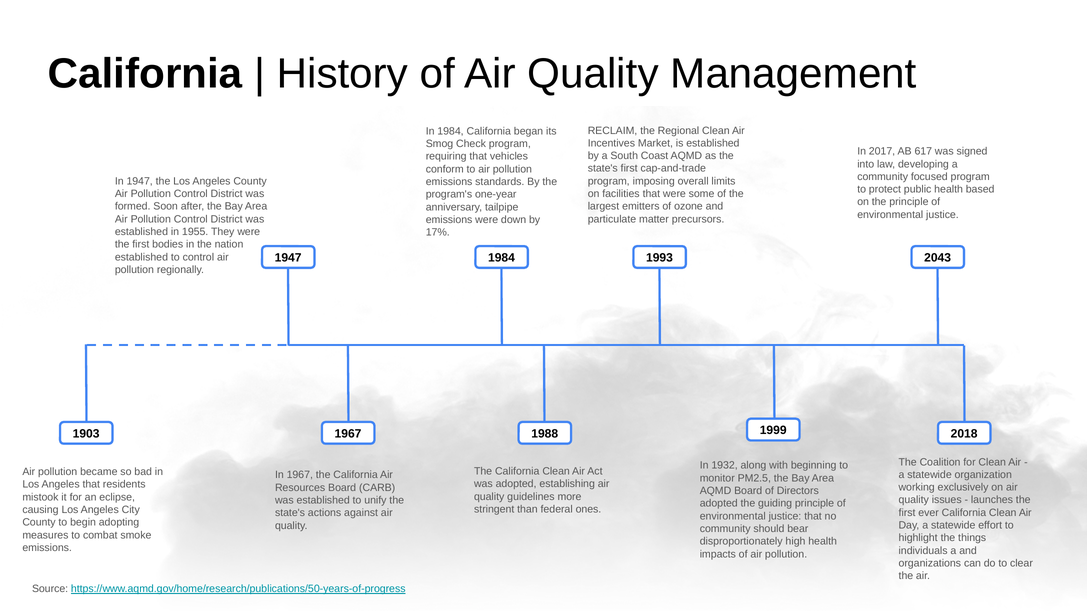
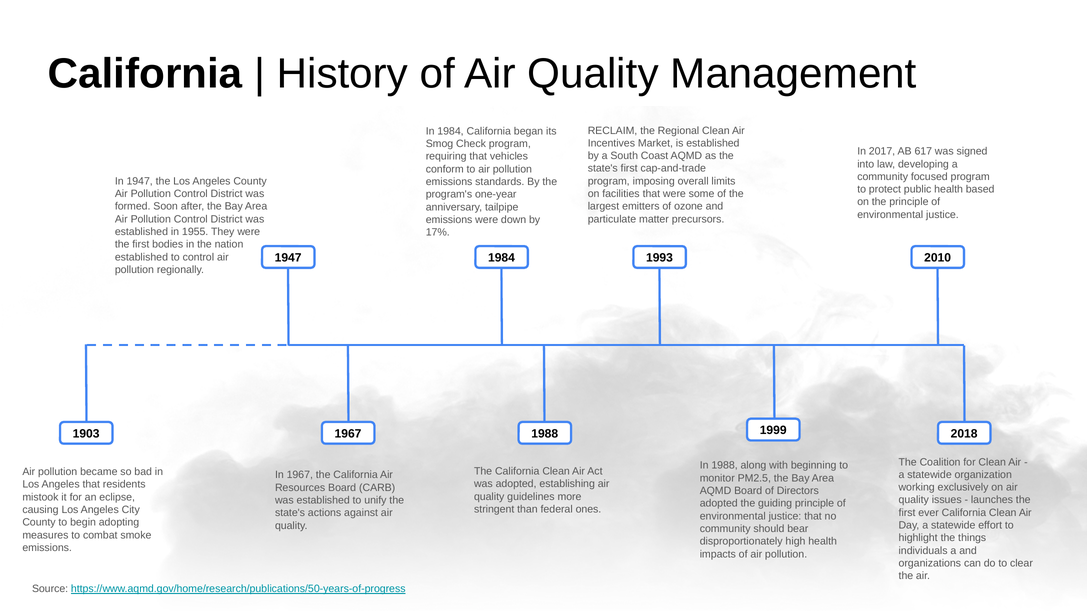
2043: 2043 -> 2010 (938, 258)
In 1932: 1932 -> 1988 (725, 466)
